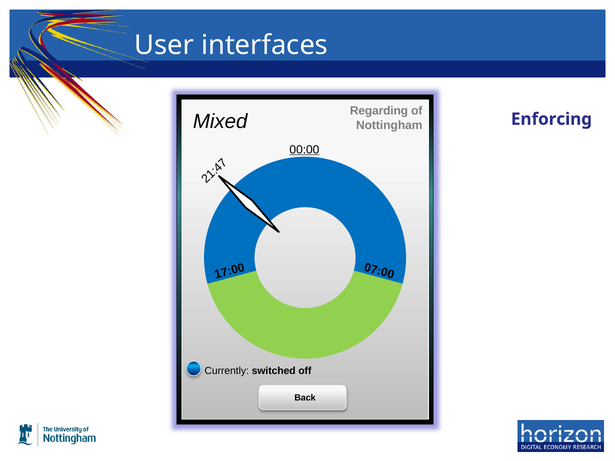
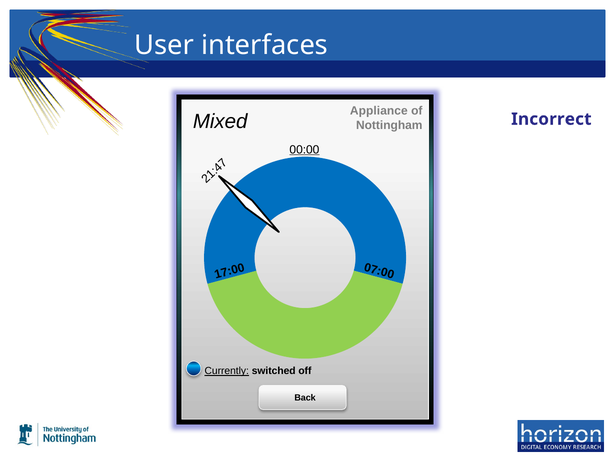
Regarding: Regarding -> Appliance (379, 111)
Enforcing: Enforcing -> Incorrect (551, 119)
Currently underline: none -> present (227, 371)
